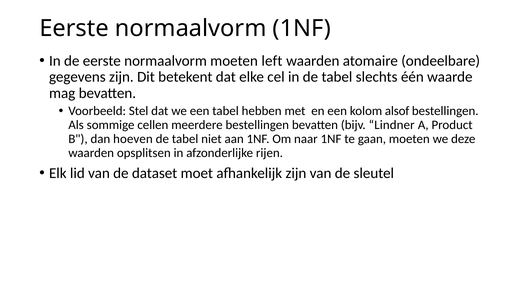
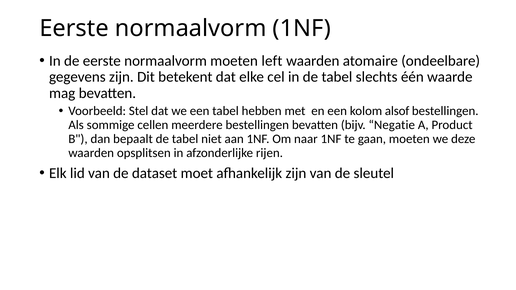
Lindner: Lindner -> Negatie (392, 125)
hoeven: hoeven -> bepaalt (133, 139)
